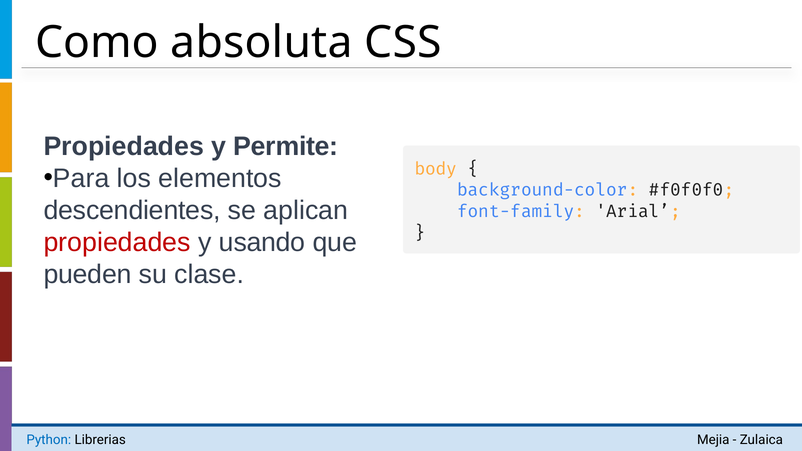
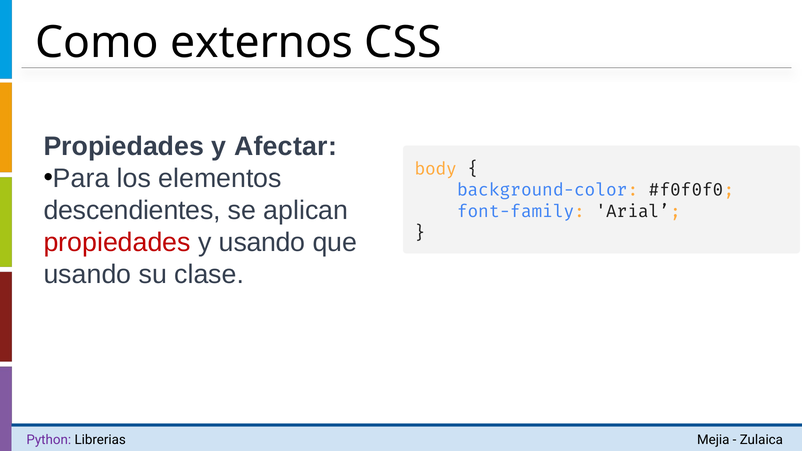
absoluta: absoluta -> externos (262, 43)
Permite: Permite -> Afectar (286, 146)
pueden: pueden -> usando (87, 275)
Python colour: blue -> purple (49, 440)
